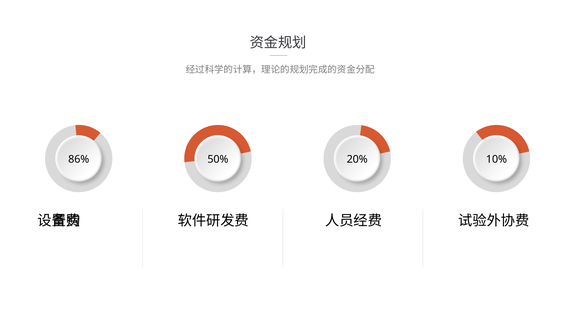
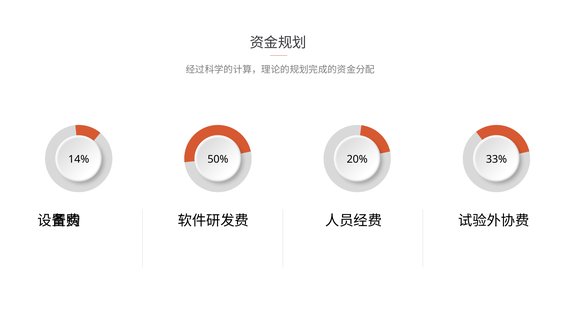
86%: 86% -> 14% (79, 160)
10%: 10% -> 33% (496, 160)
